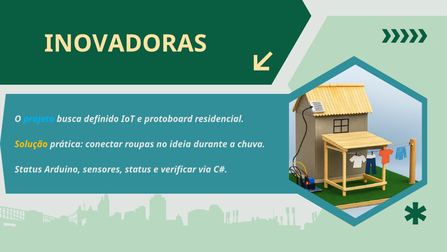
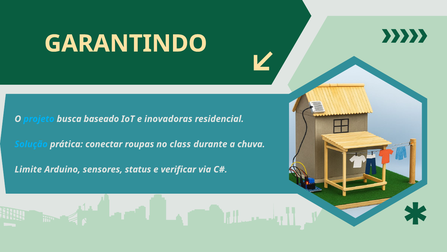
INOVADORAS: INOVADORAS -> GARANTINDO (126, 44)
definido: definido -> baseado (101, 119)
protoboard: protoboard -> inovadoras (168, 119)
Solução colour: yellow -> light blue (31, 144)
ideia: ideia -> class (180, 144)
Status: Status -> Limite (28, 169)
